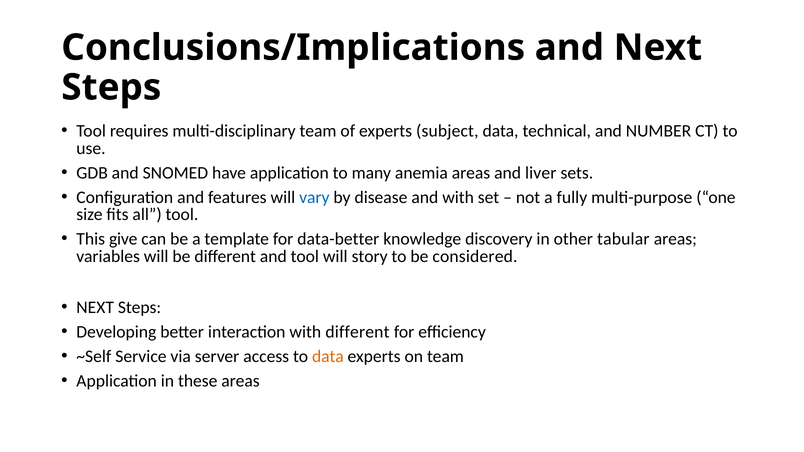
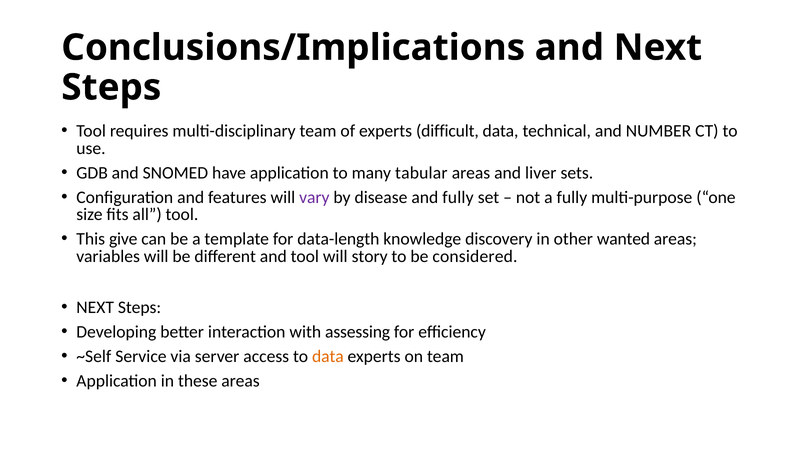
subject: subject -> difficult (447, 131)
anemia: anemia -> tabular (421, 173)
vary colour: blue -> purple (314, 198)
and with: with -> fully (458, 198)
data-better: data-better -> data-length (338, 239)
tabular: tabular -> wanted (623, 239)
with different: different -> assessing (358, 332)
